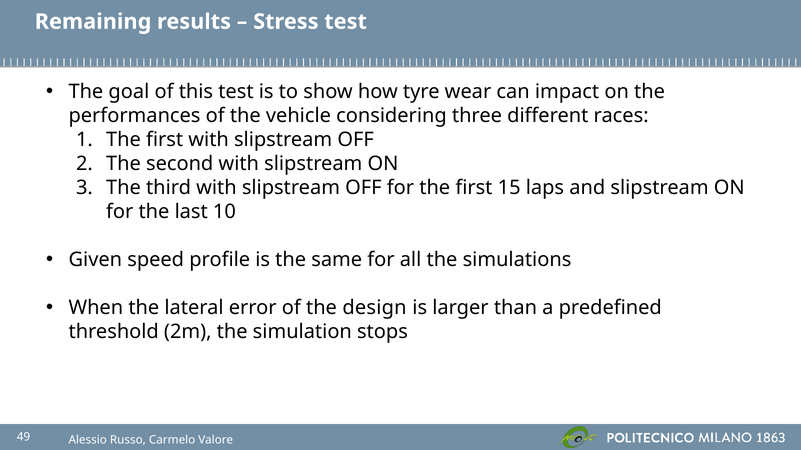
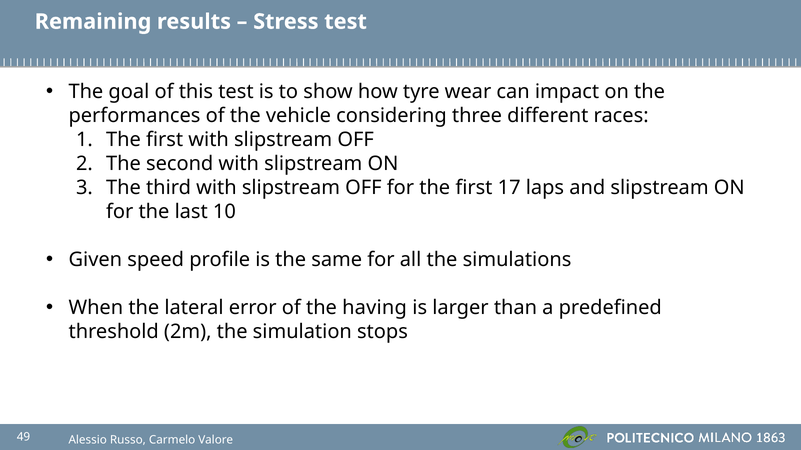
15: 15 -> 17 (509, 188)
design: design -> having (374, 308)
